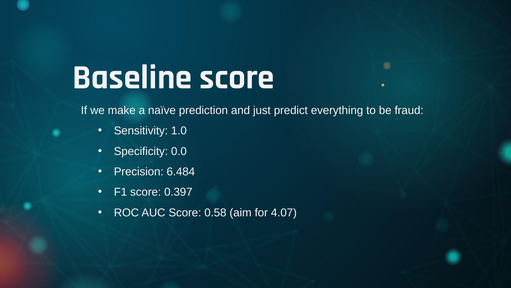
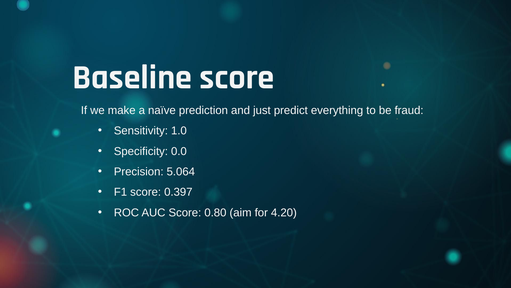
6.484: 6.484 -> 5.064 (181, 171)
0.58: 0.58 -> 0.80 (215, 212)
4.07: 4.07 -> 4.20 (284, 212)
